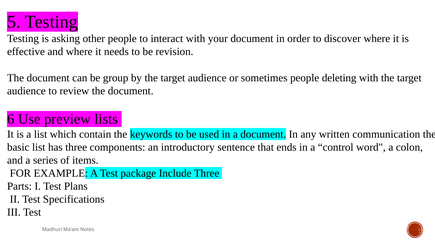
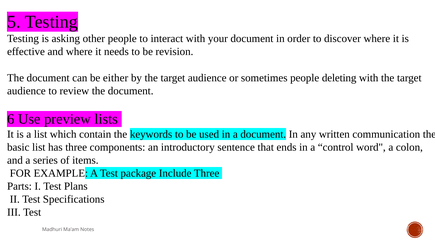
group: group -> either (116, 78)
